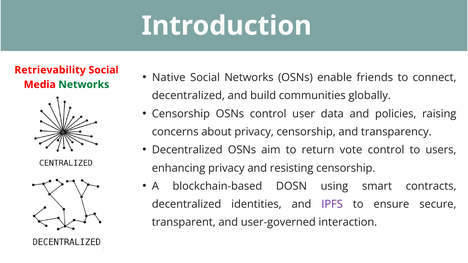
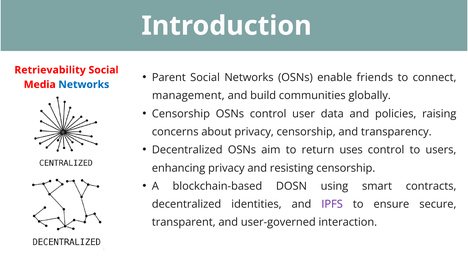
Native: Native -> Parent (169, 78)
Networks colour: green -> blue (84, 85)
decentralized: decentralized -> management (188, 96)
vote: vote -> uses (351, 150)
